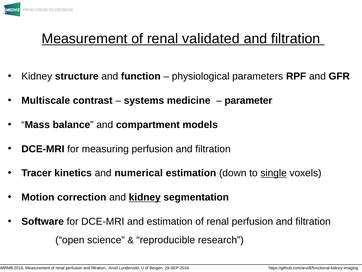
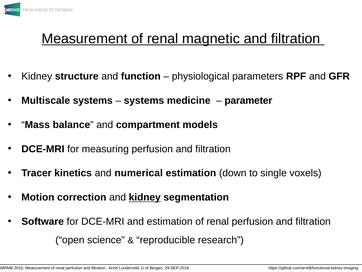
validated: validated -> magnetic (211, 39)
Multiscale contrast: contrast -> systems (93, 100)
single underline: present -> none (274, 173)
